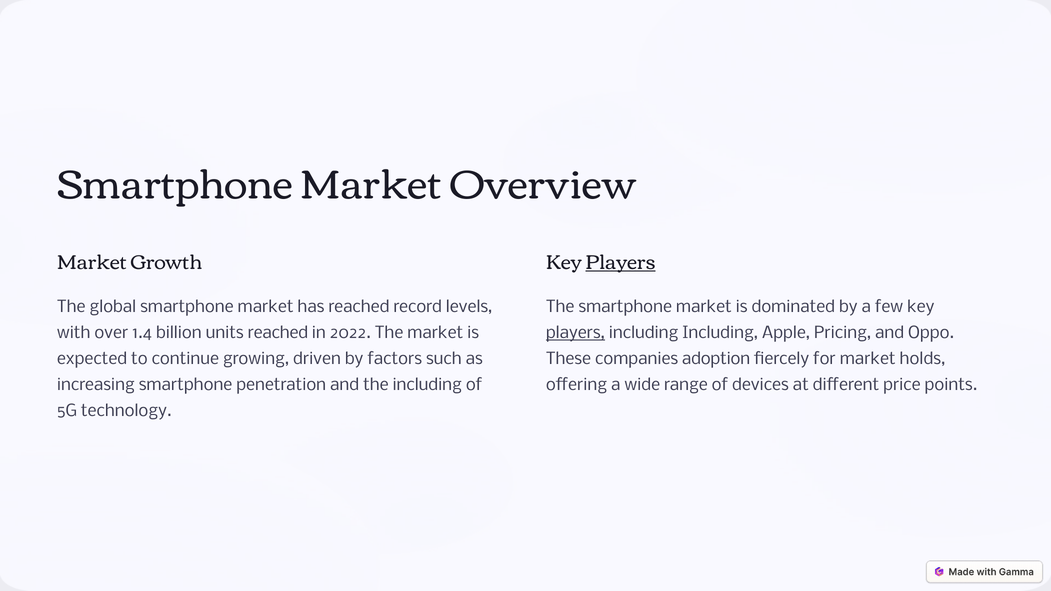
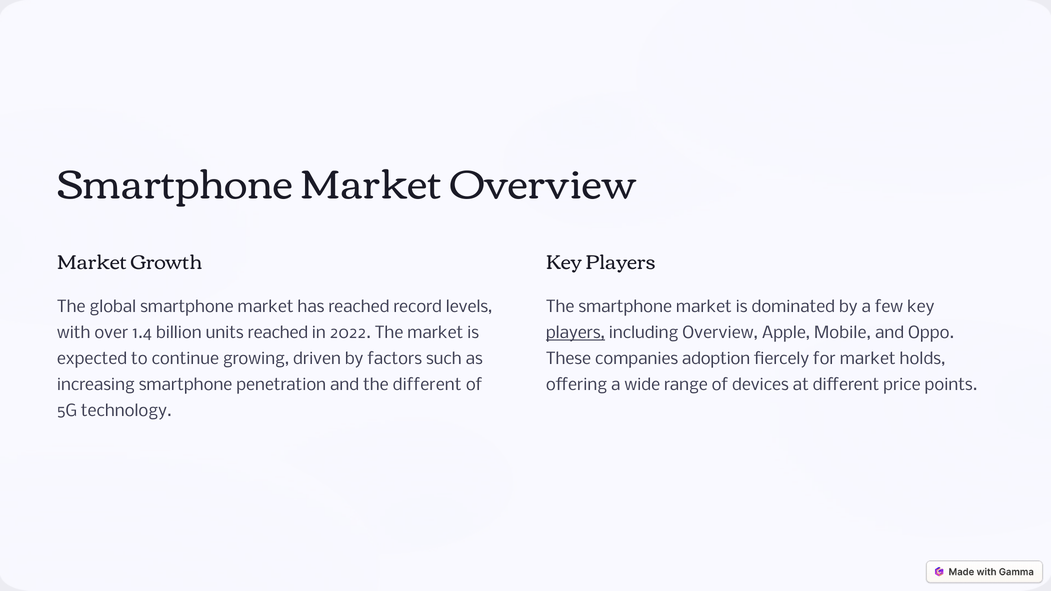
Players underline: present -> none (621, 262)
including Including: Including -> Overview (720, 333)
Pricing: Pricing -> Mobile (842, 333)
the including: including -> different (427, 385)
